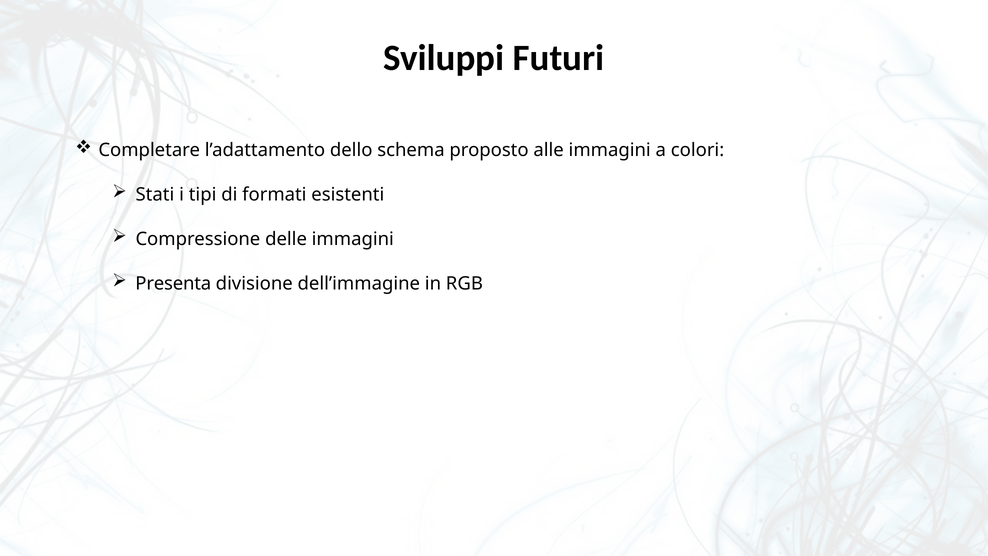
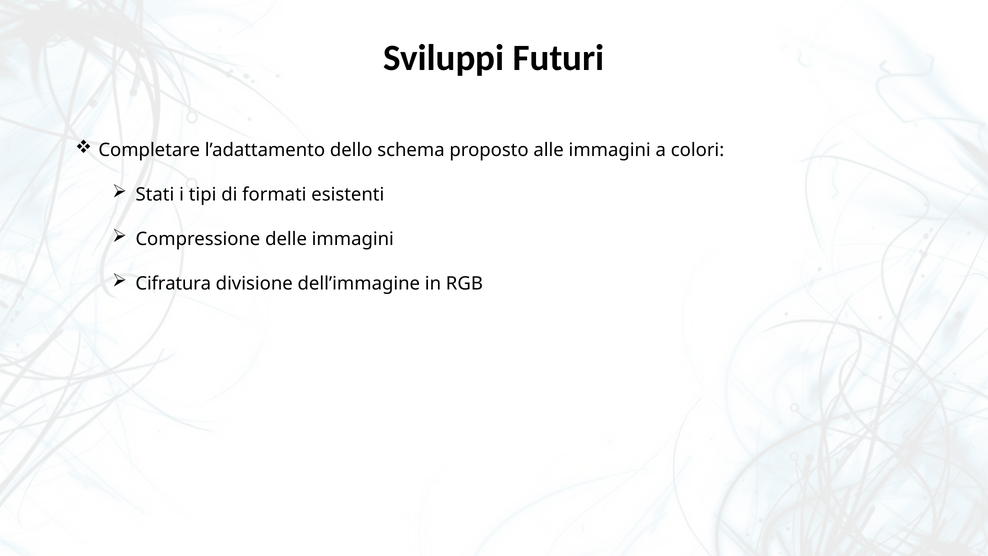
Presenta: Presenta -> Cifratura (173, 284)
